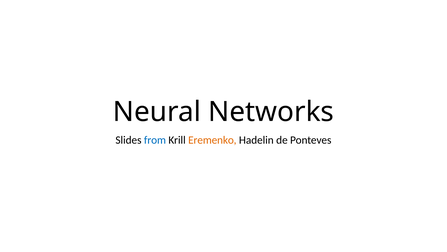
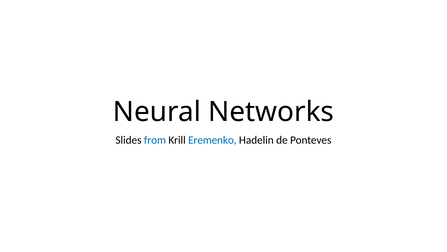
Eremenko colour: orange -> blue (212, 140)
